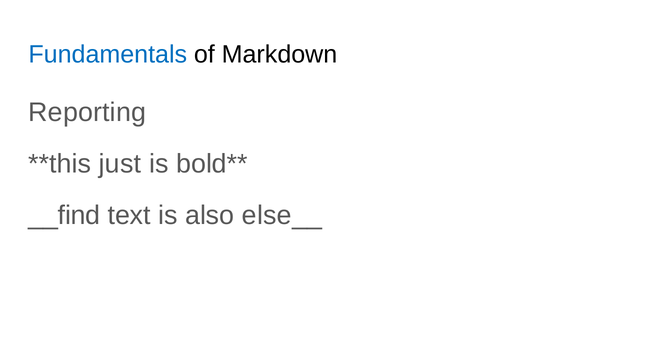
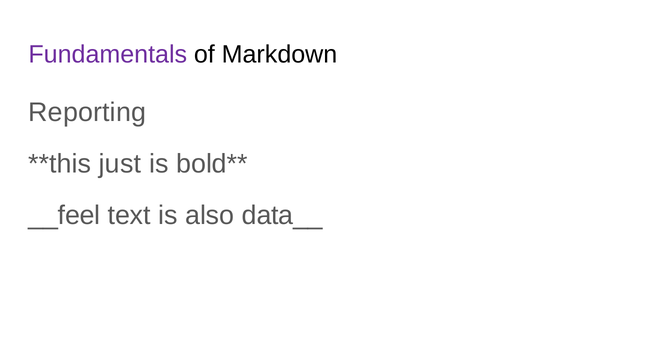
Fundamentals colour: blue -> purple (108, 55)
__find: __find -> __feel (64, 215)
else__: else__ -> data__ (282, 215)
